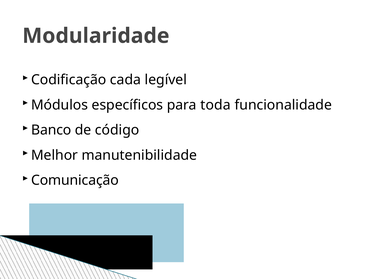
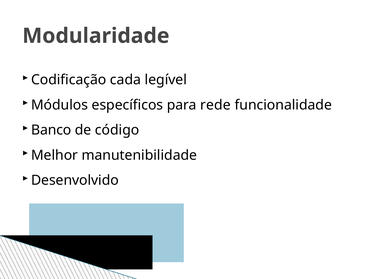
toda: toda -> rede (215, 105)
Comunicação: Comunicação -> Desenvolvido (75, 180)
